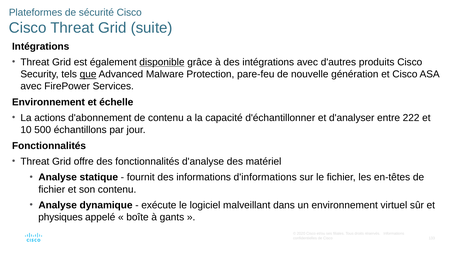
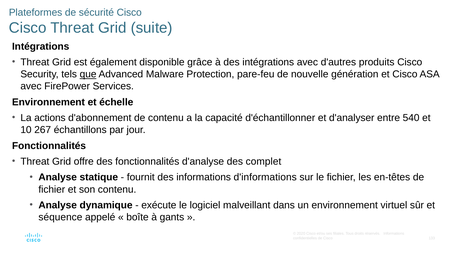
disponible underline: present -> none (162, 62)
222: 222 -> 540 (411, 118)
500: 500 -> 267 (43, 130)
matériel: matériel -> complet (264, 162)
physiques: physiques -> séquence (60, 217)
